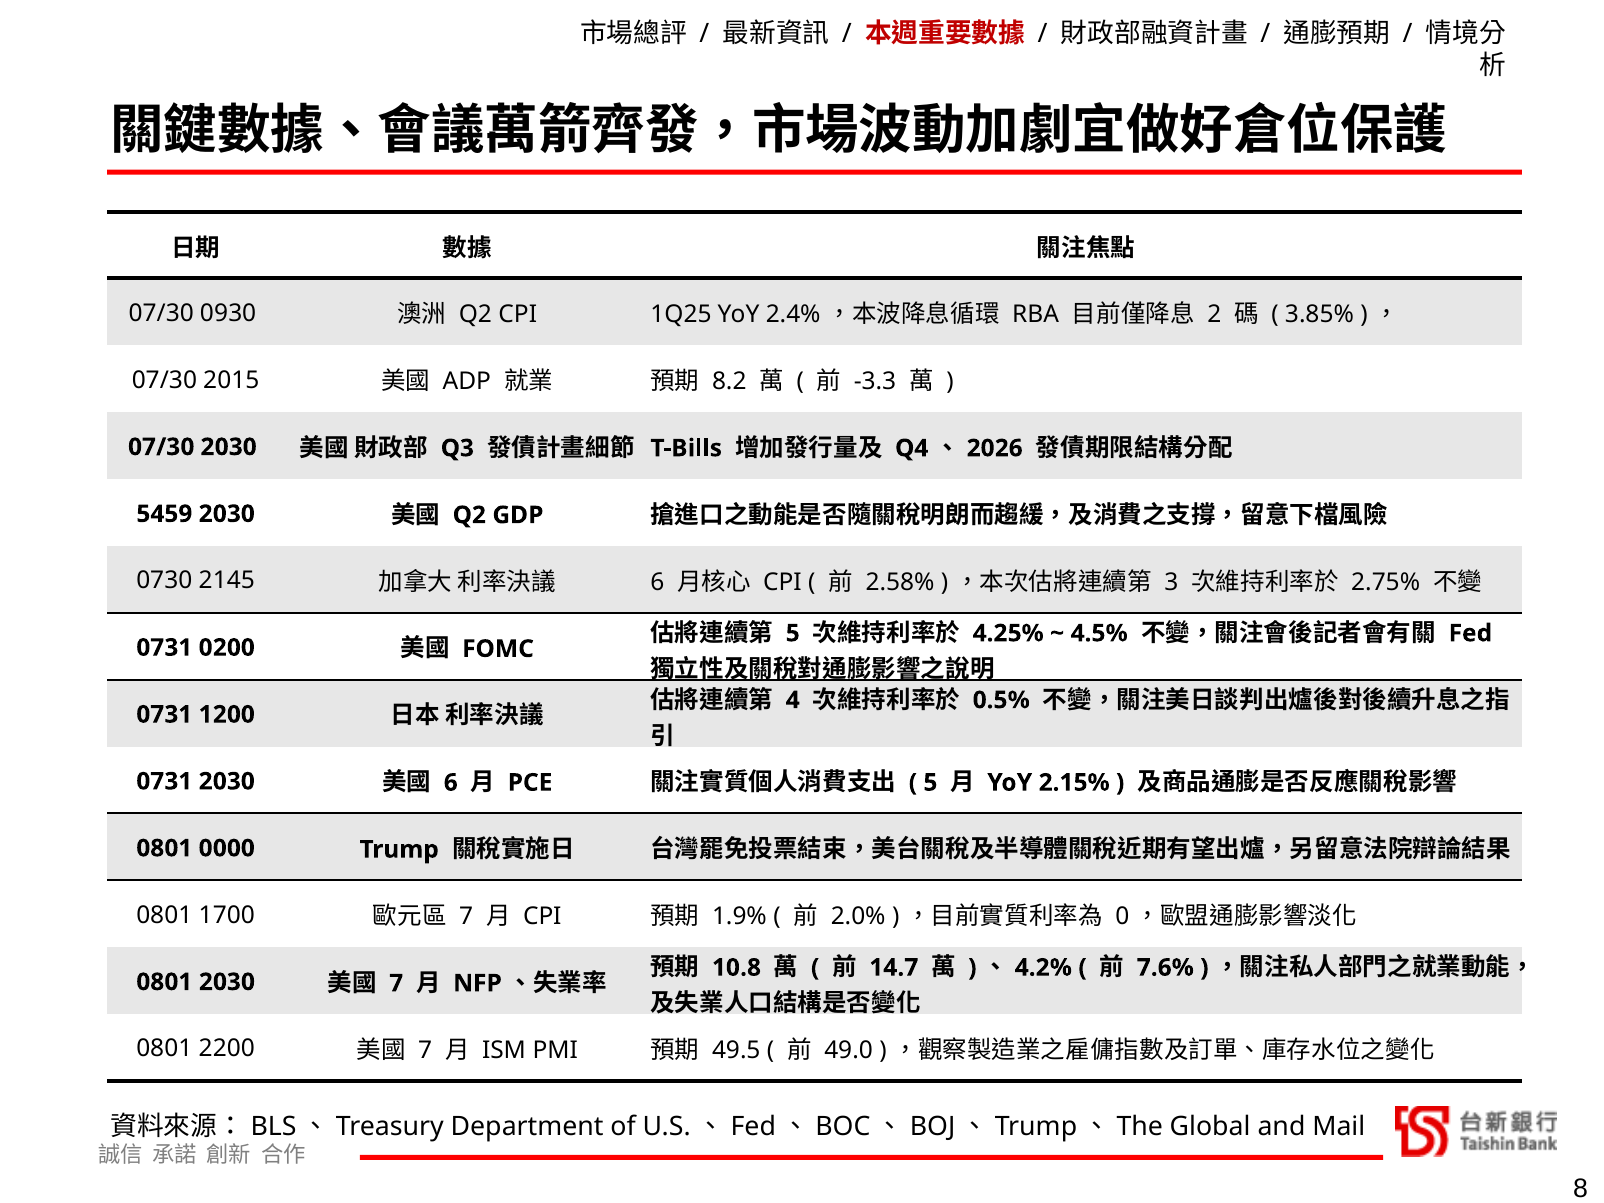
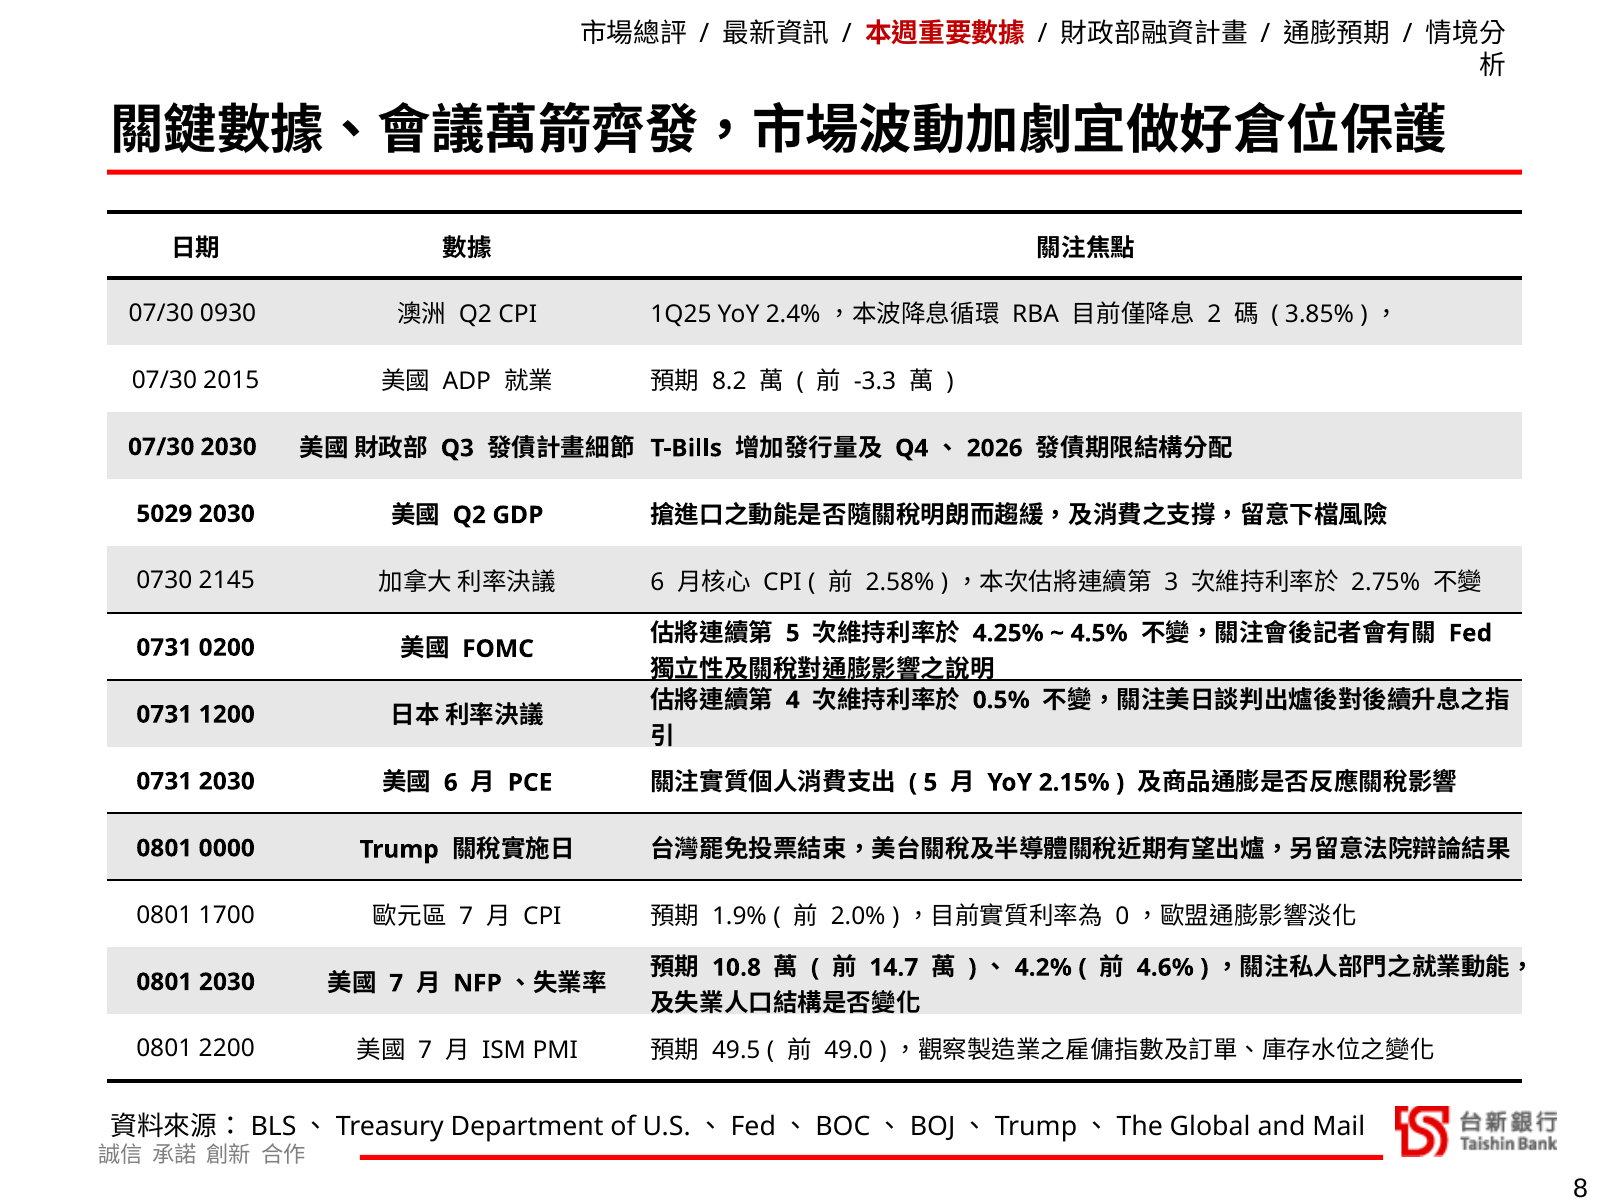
5459: 5459 -> 5029 (164, 514)
7.6%: 7.6% -> 4.6% (1165, 968)
